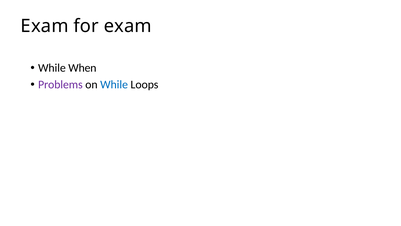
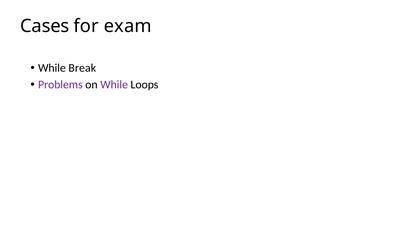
Exam: Exam -> Cases (45, 26)
When: When -> Break (82, 68)
While colour: blue -> purple (114, 85)
